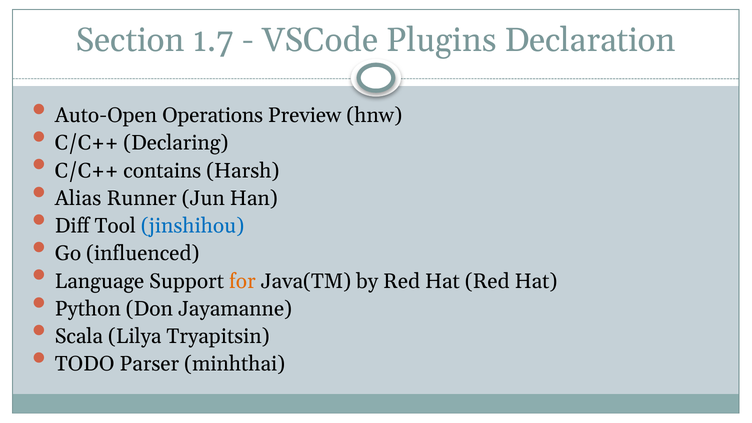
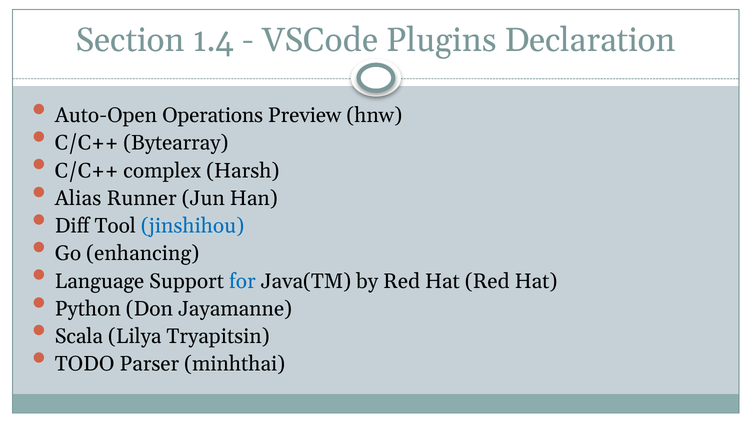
1.7: 1.7 -> 1.4 (213, 40)
Declaring: Declaring -> Bytearray (176, 143)
contains: contains -> complex (162, 171)
influenced: influenced -> enhancing (143, 254)
for colour: orange -> blue (242, 281)
